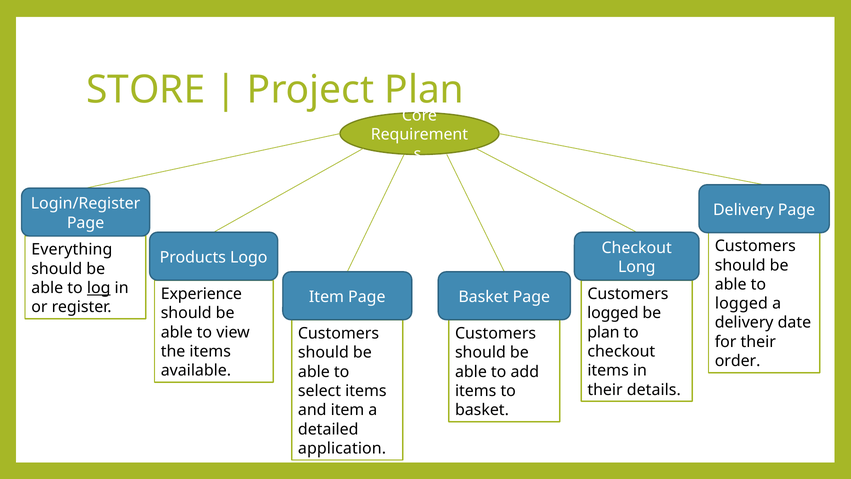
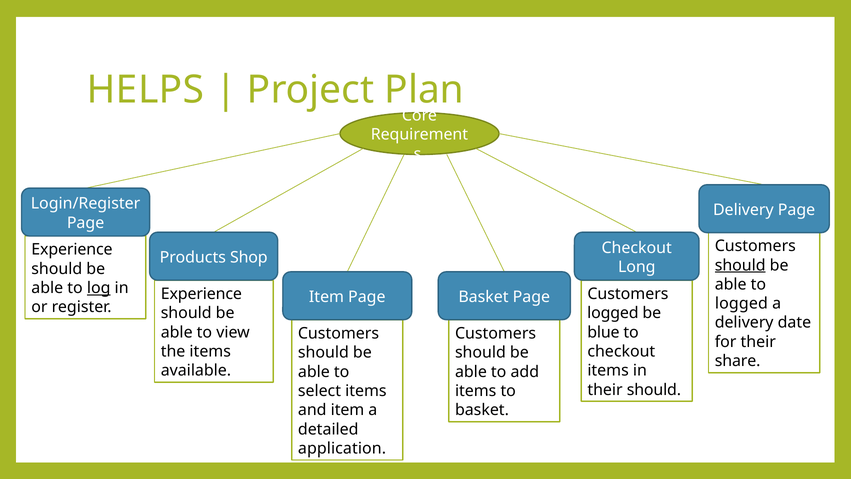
STORE: STORE -> HELPS (145, 90)
Everything: Everything -> Experience (72, 250)
Logo: Logo -> Shop (249, 257)
should underline: none -> present (740, 265)
plan: plan -> blue (603, 332)
order: order -> share (738, 361)
their details: details -> should (654, 390)
